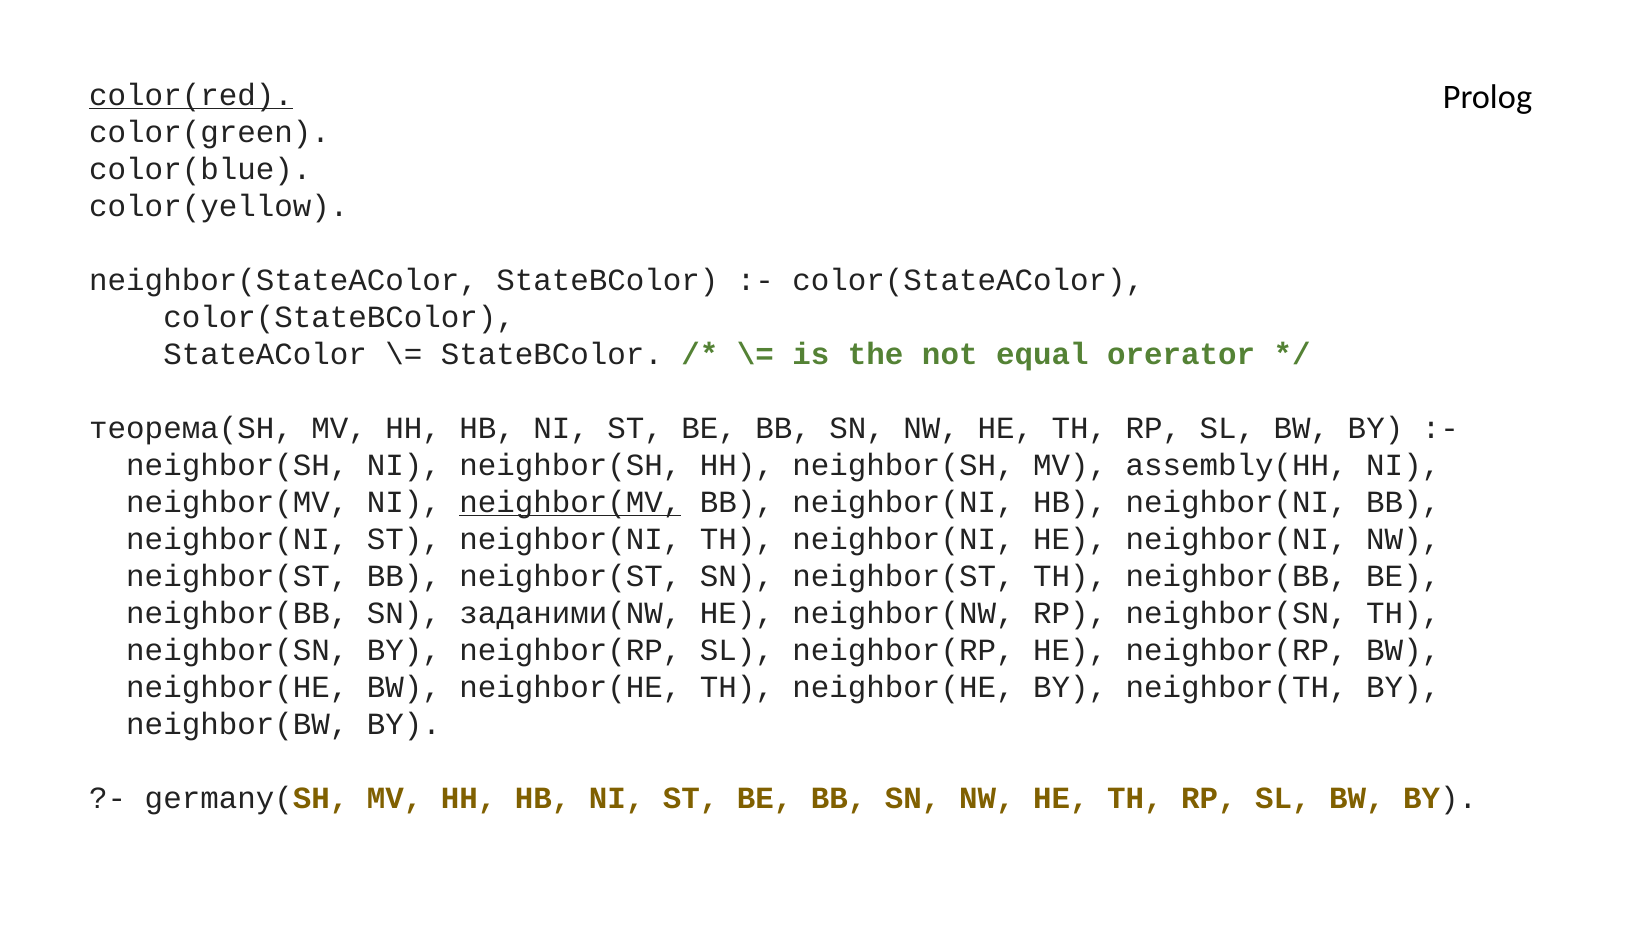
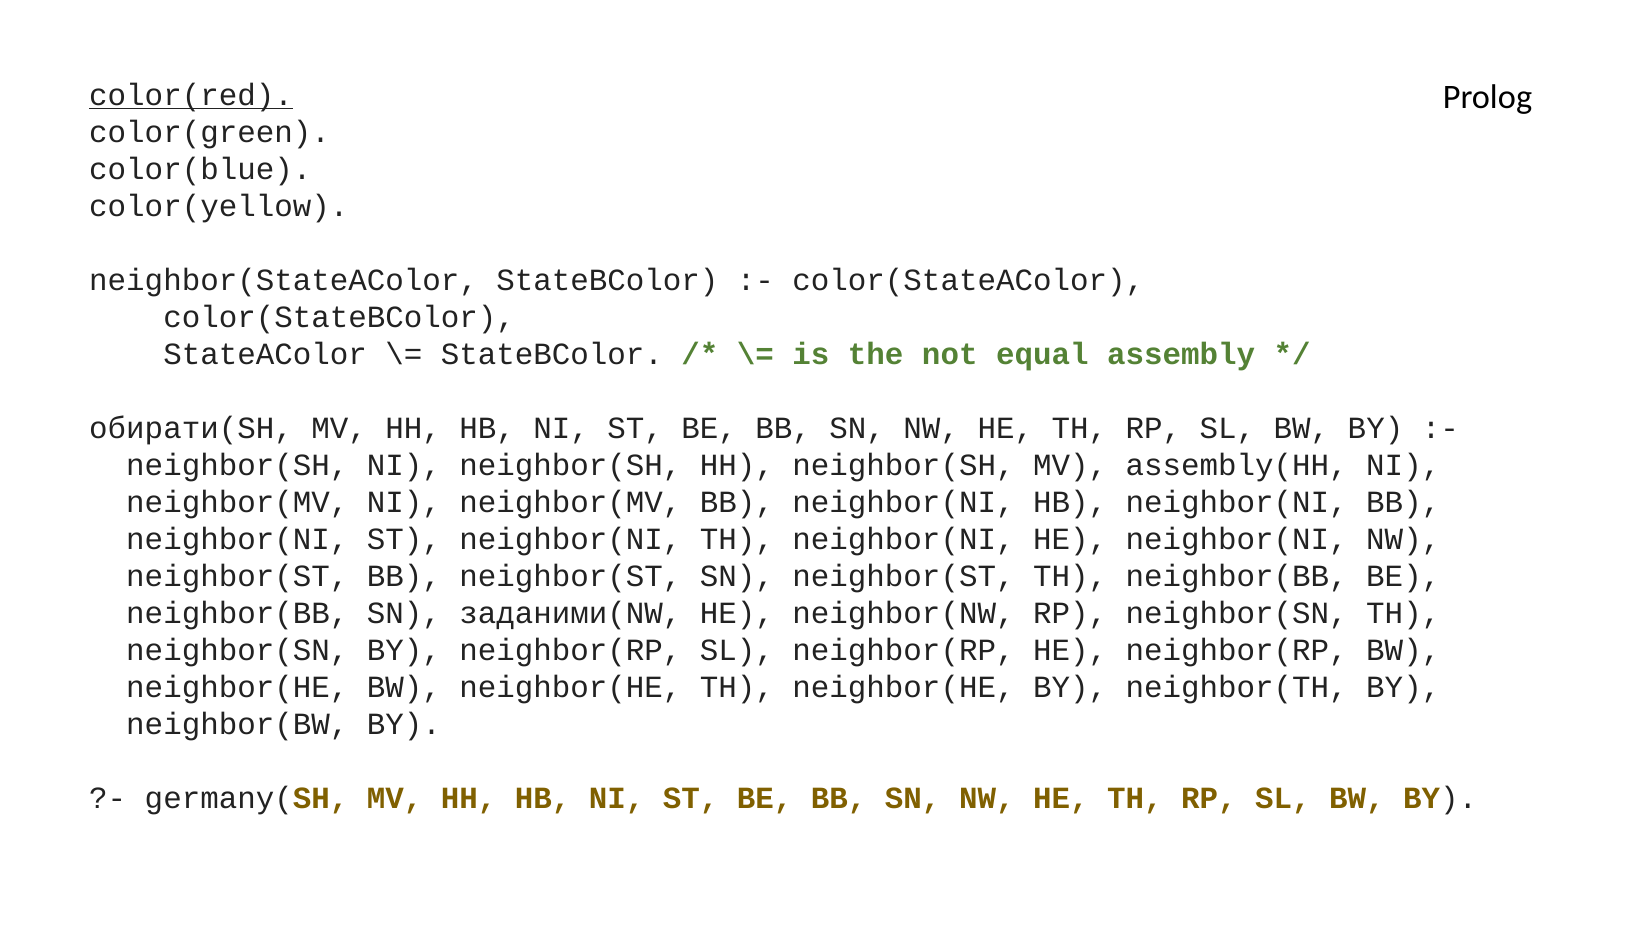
orerator: orerator -> assembly (1181, 354)
теорема(SH: теорема(SH -> обирати(SH (191, 428)
neighbor(MV underline: present -> none (570, 502)
